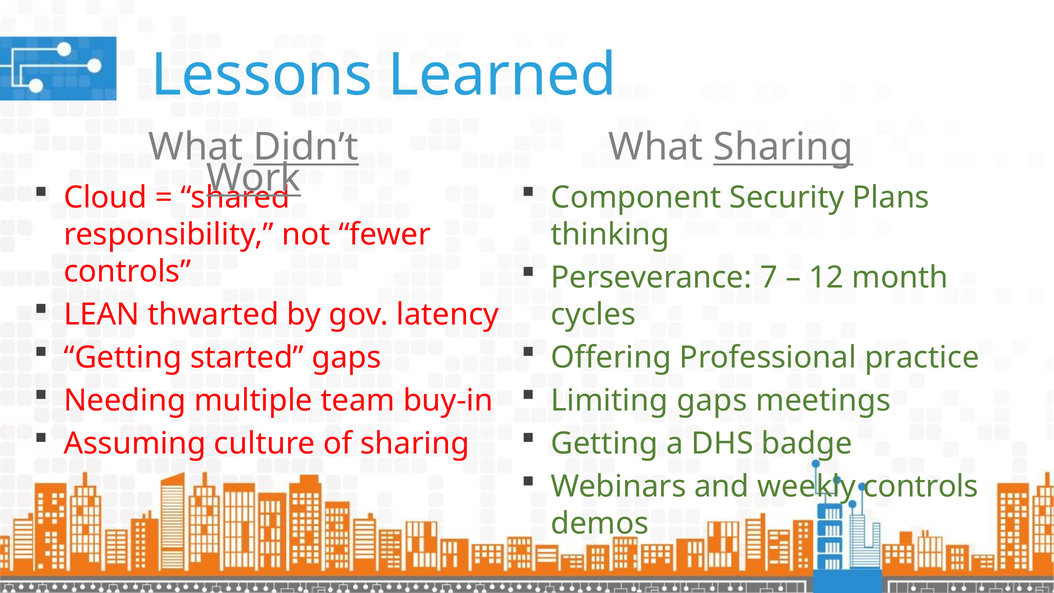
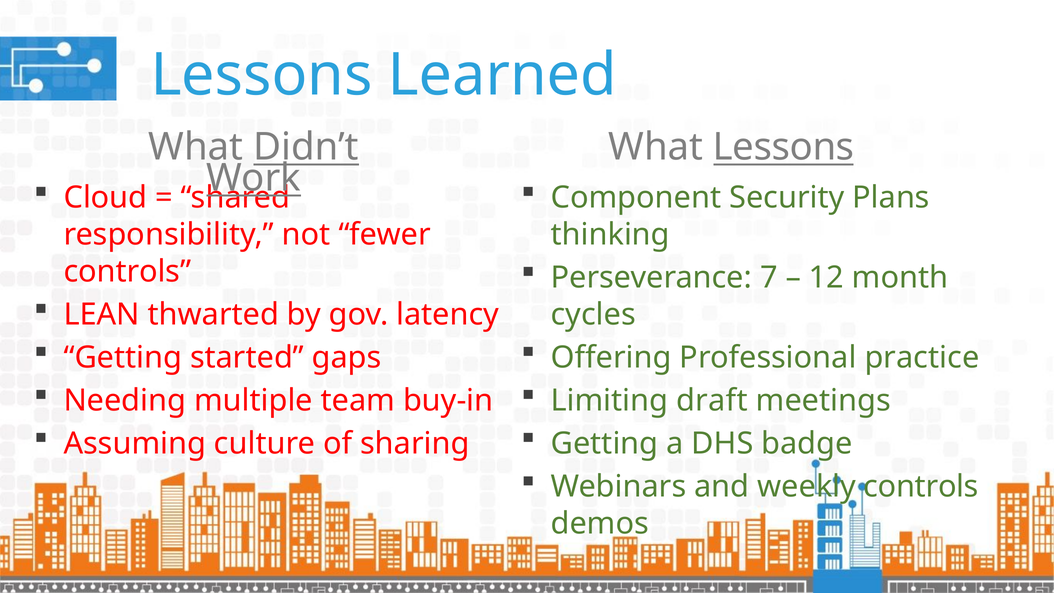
What Sharing: Sharing -> Lessons (783, 147)
Limiting gaps: gaps -> draft (712, 401)
